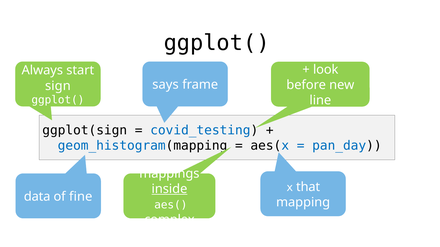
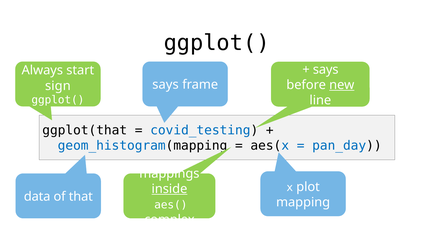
look: look -> says (326, 70)
new underline: none -> present (342, 85)
ggplot(sign: ggplot(sign -> ggplot(that (85, 131)
that: that -> plot (308, 187)
fine: fine -> that (81, 197)
